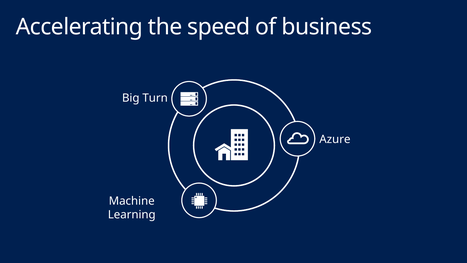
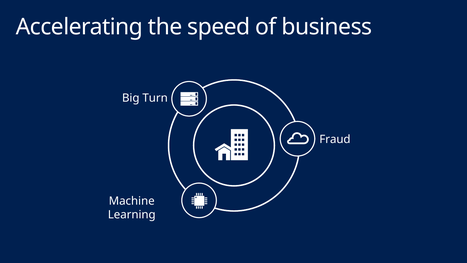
Azure: Azure -> Fraud (335, 139)
